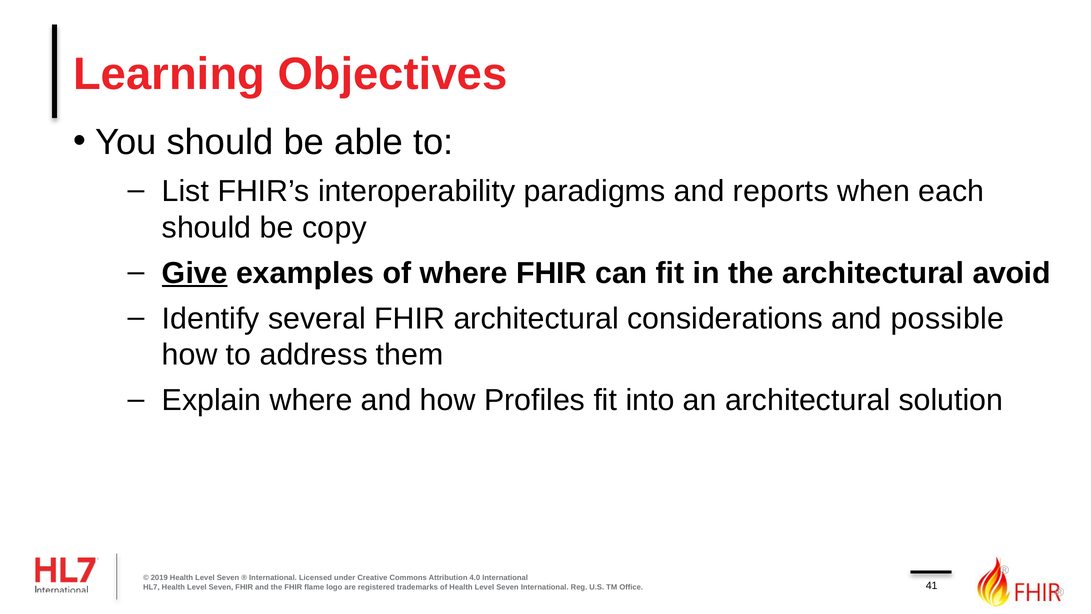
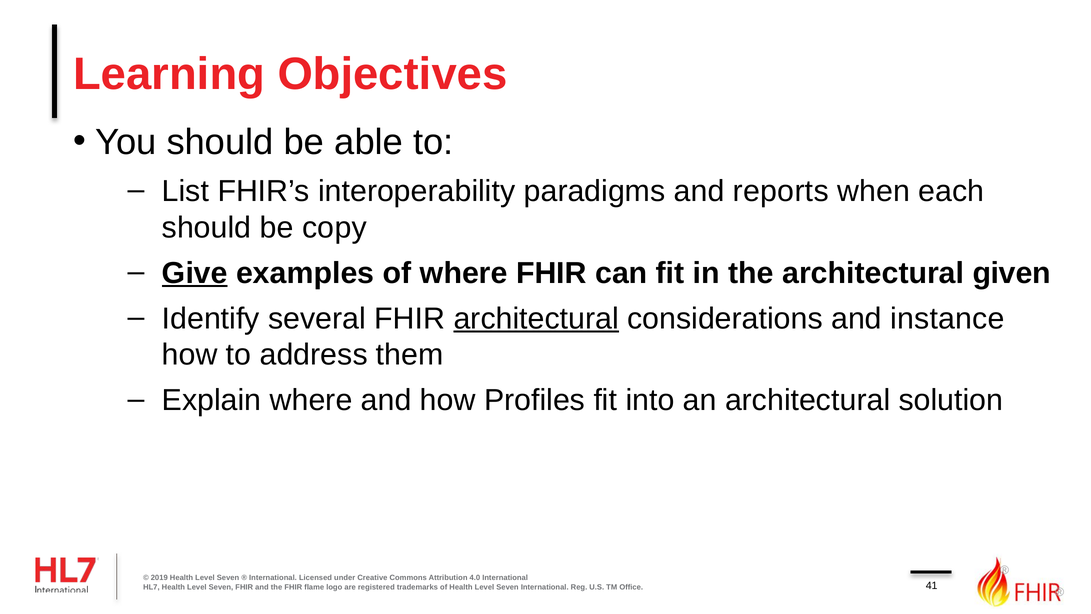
avoid: avoid -> given (1012, 273)
architectural underline: none -> present (536, 318)
possible: possible -> instance (947, 318)
